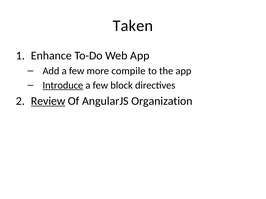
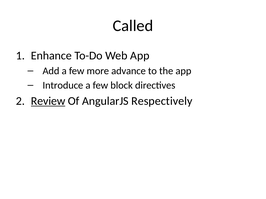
Taken: Taken -> Called (133, 26)
compile: compile -> advance (129, 71)
Introduce underline: present -> none (63, 86)
Organization: Organization -> Respectively (162, 101)
